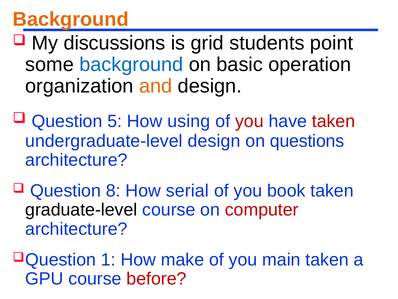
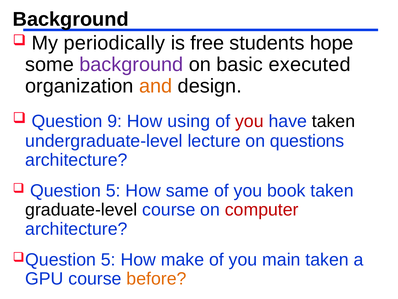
Background colour: orange -> black (71, 19)
discussions: discussions -> periodically (114, 43)
grid: grid -> free (207, 43)
point: point -> hope (332, 43)
background colour: blue -> purple (131, 64)
operation: operation -> executed (310, 64)
5: 5 -> 9 (115, 121)
taken colour: red -> black (333, 121)
undergraduate-level design: design -> lecture (214, 141)
8: 8 -> 5 (113, 190)
serial: serial -> same (187, 190)
1: 1 -> 5 (108, 259)
before colour: red -> orange (156, 278)
